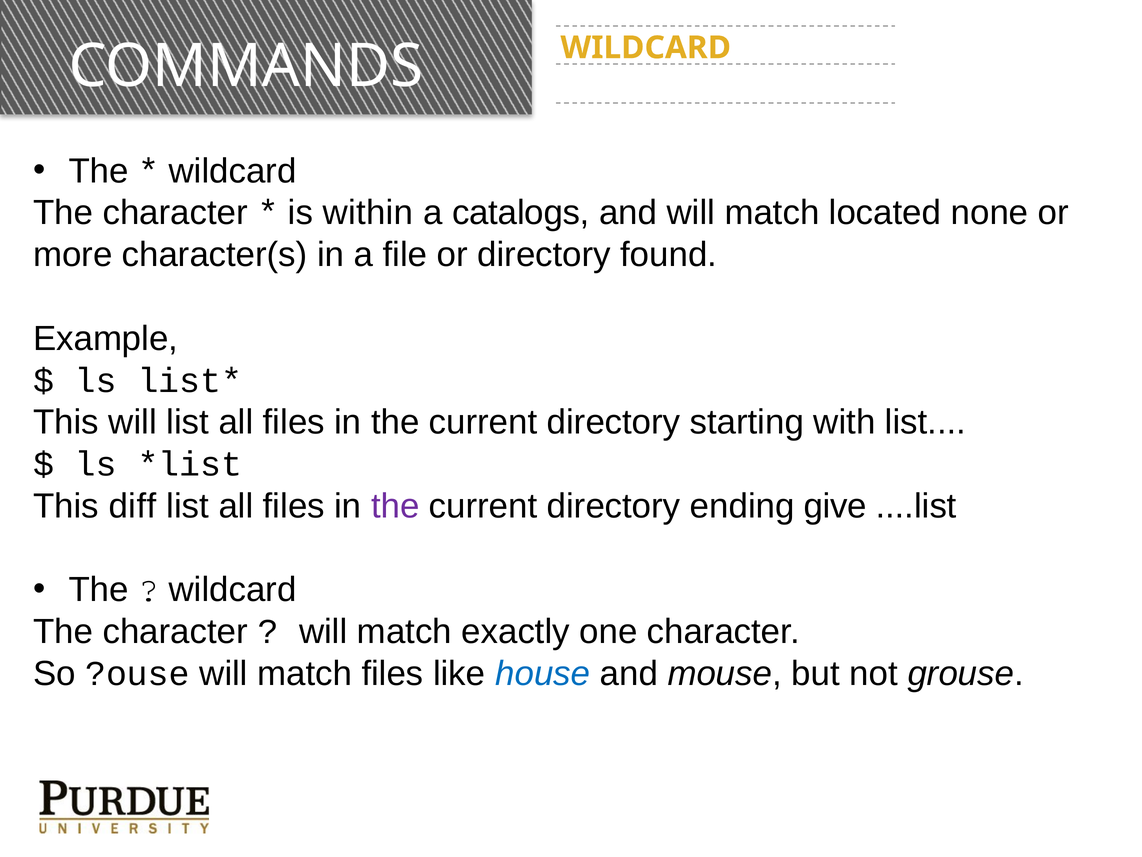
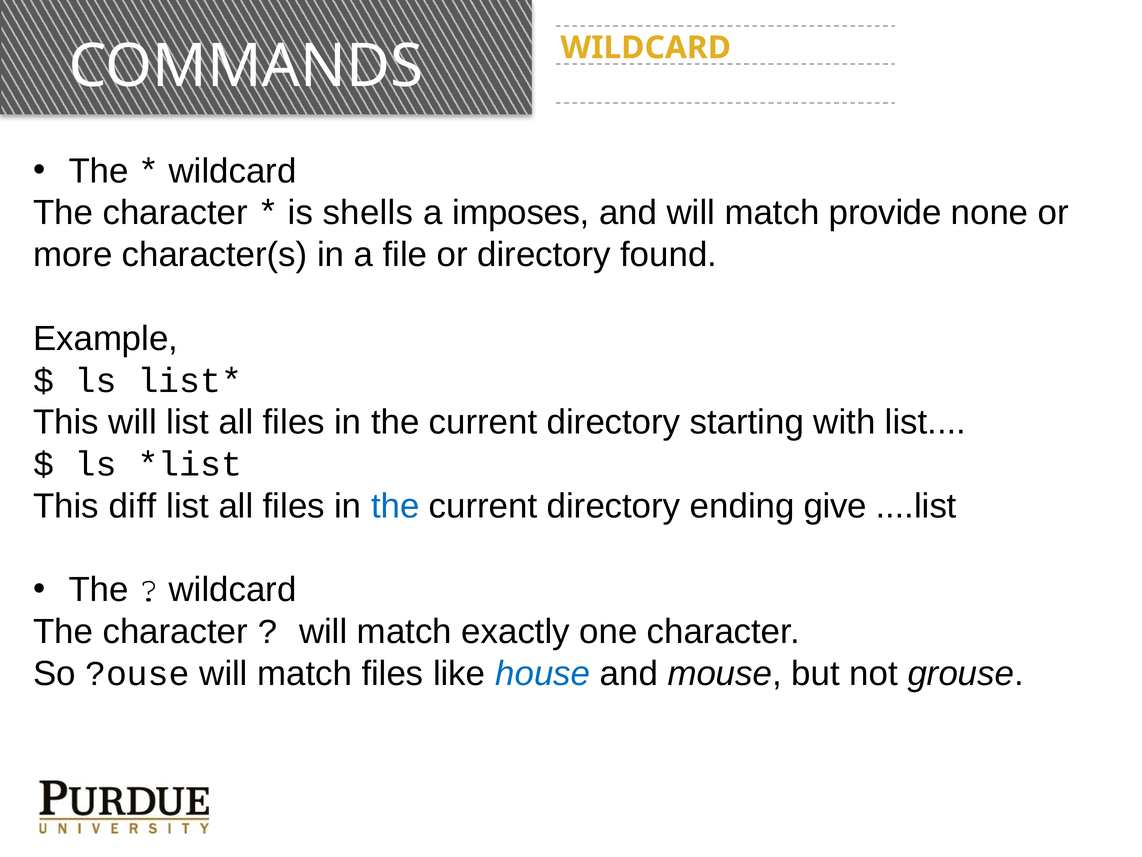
within: within -> shells (368, 213)
catalogs: catalogs -> imposes (521, 213)
located: located -> provide (885, 213)
the colour: purple -> blue (395, 506)
